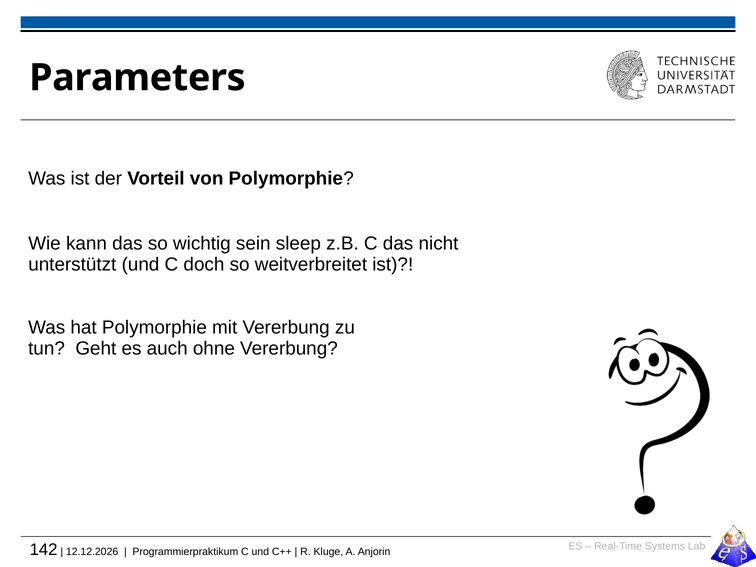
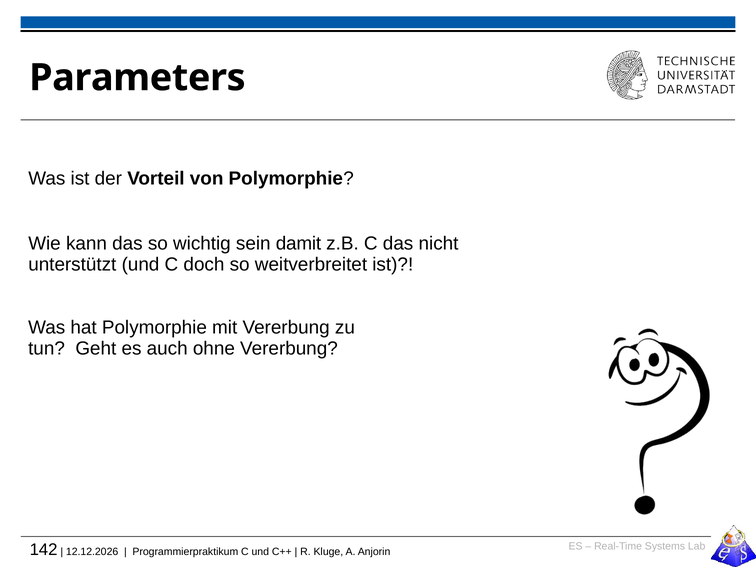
sleep: sleep -> damit (299, 244)
